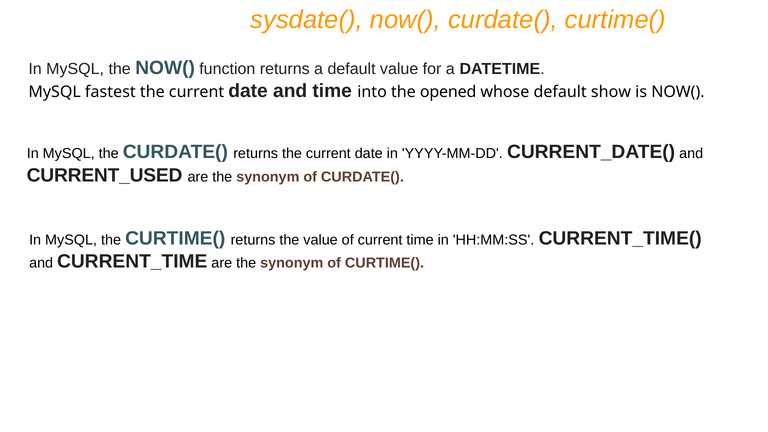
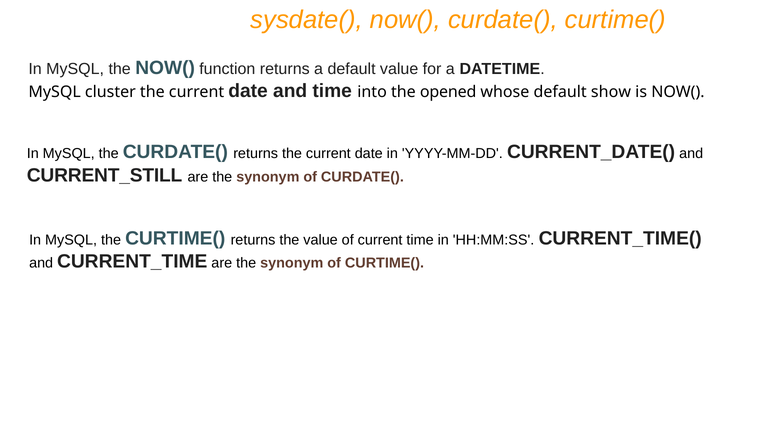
fastest: fastest -> cluster (110, 92)
CURRENT_USED: CURRENT_USED -> CURRENT_STILL (105, 175)
